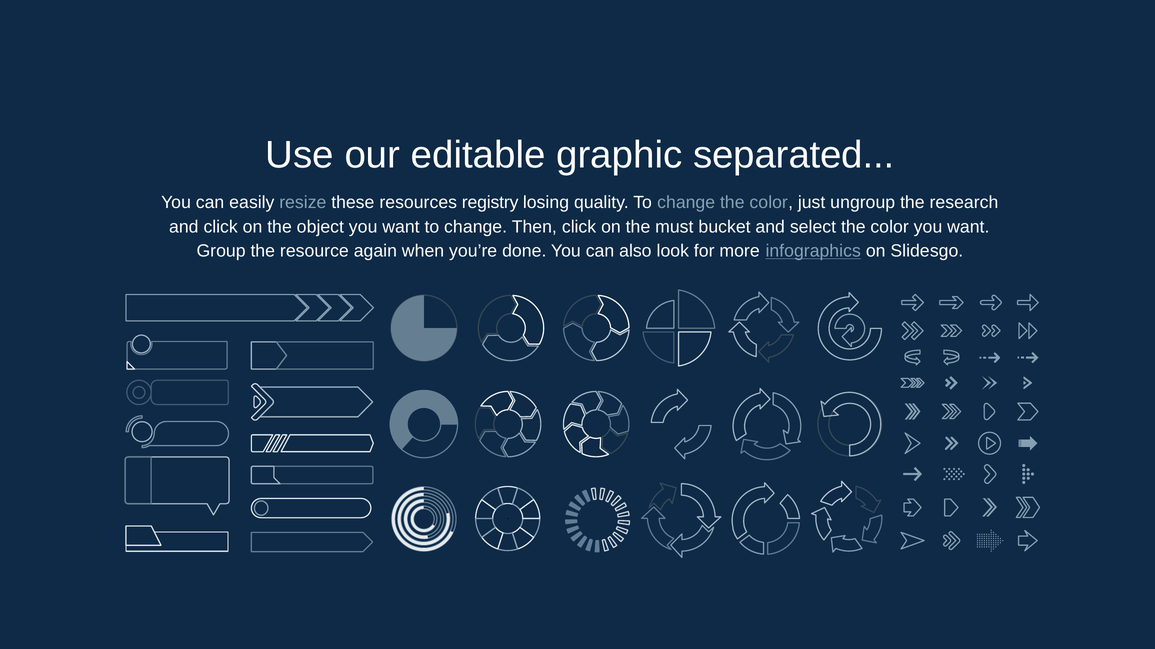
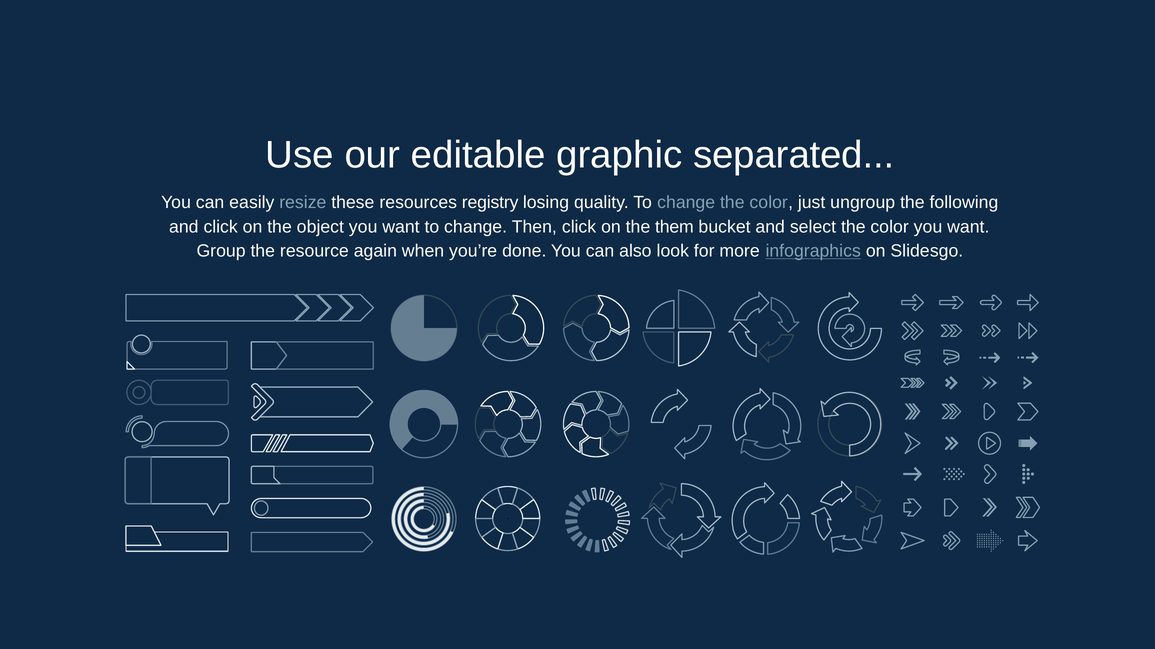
research: research -> following (964, 203)
must: must -> them (674, 227)
